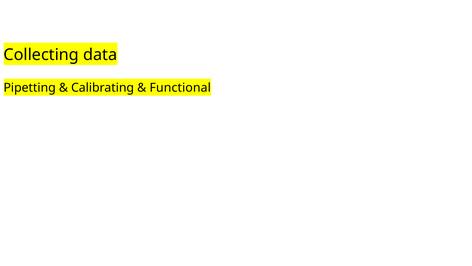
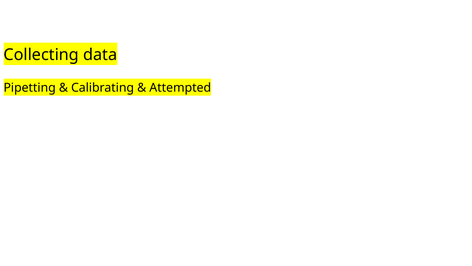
Functional: Functional -> Attempted (180, 88)
